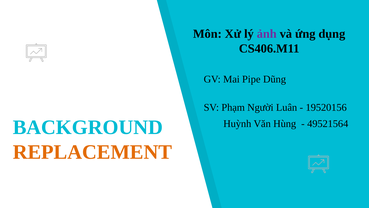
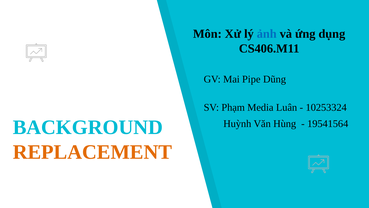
ảnh colour: purple -> blue (267, 34)
Người: Người -> Media (260, 107)
19520156: 19520156 -> 10253324 (326, 107)
49521564: 49521564 -> 19541564 (328, 124)
